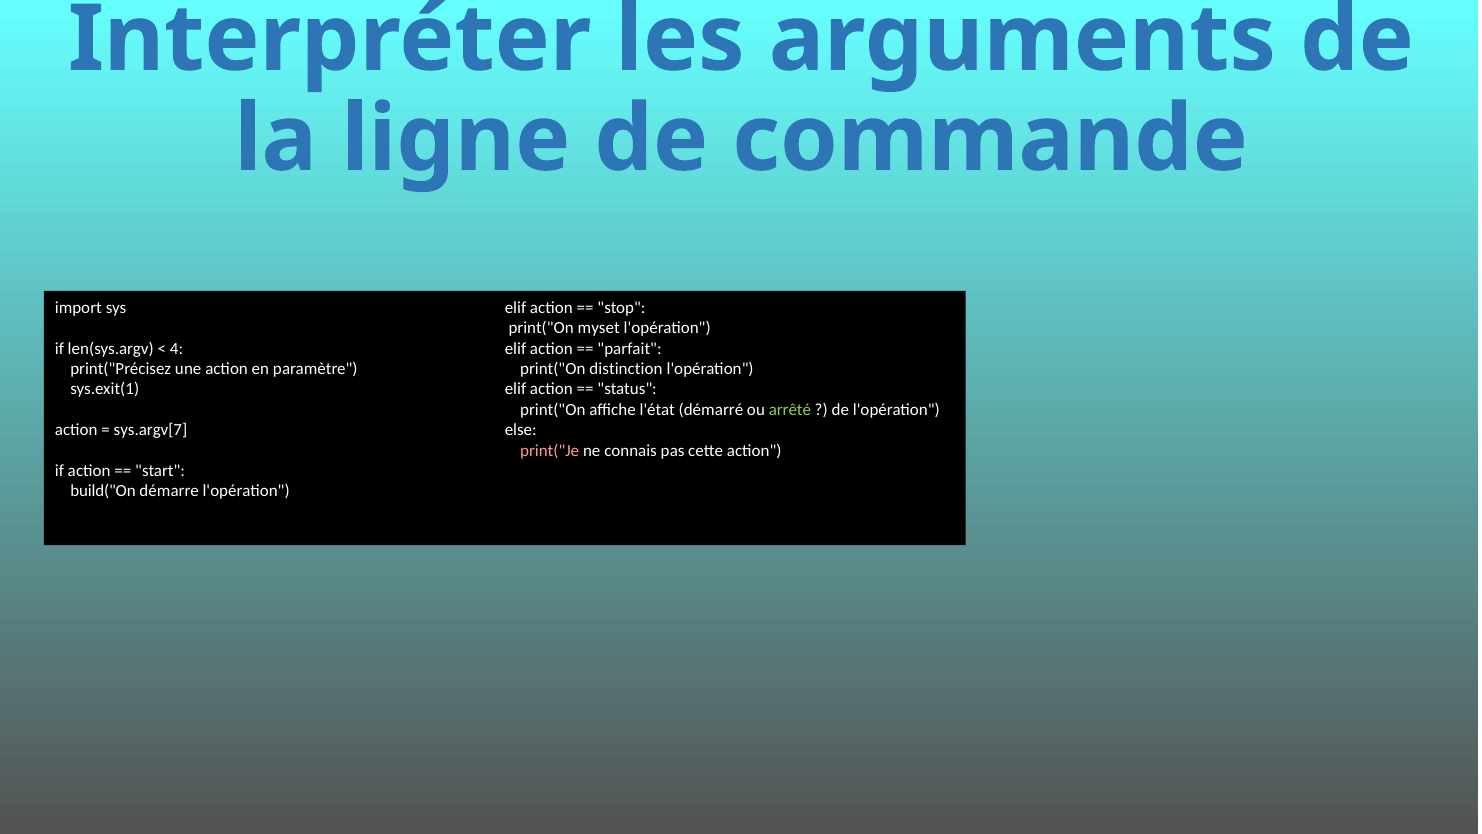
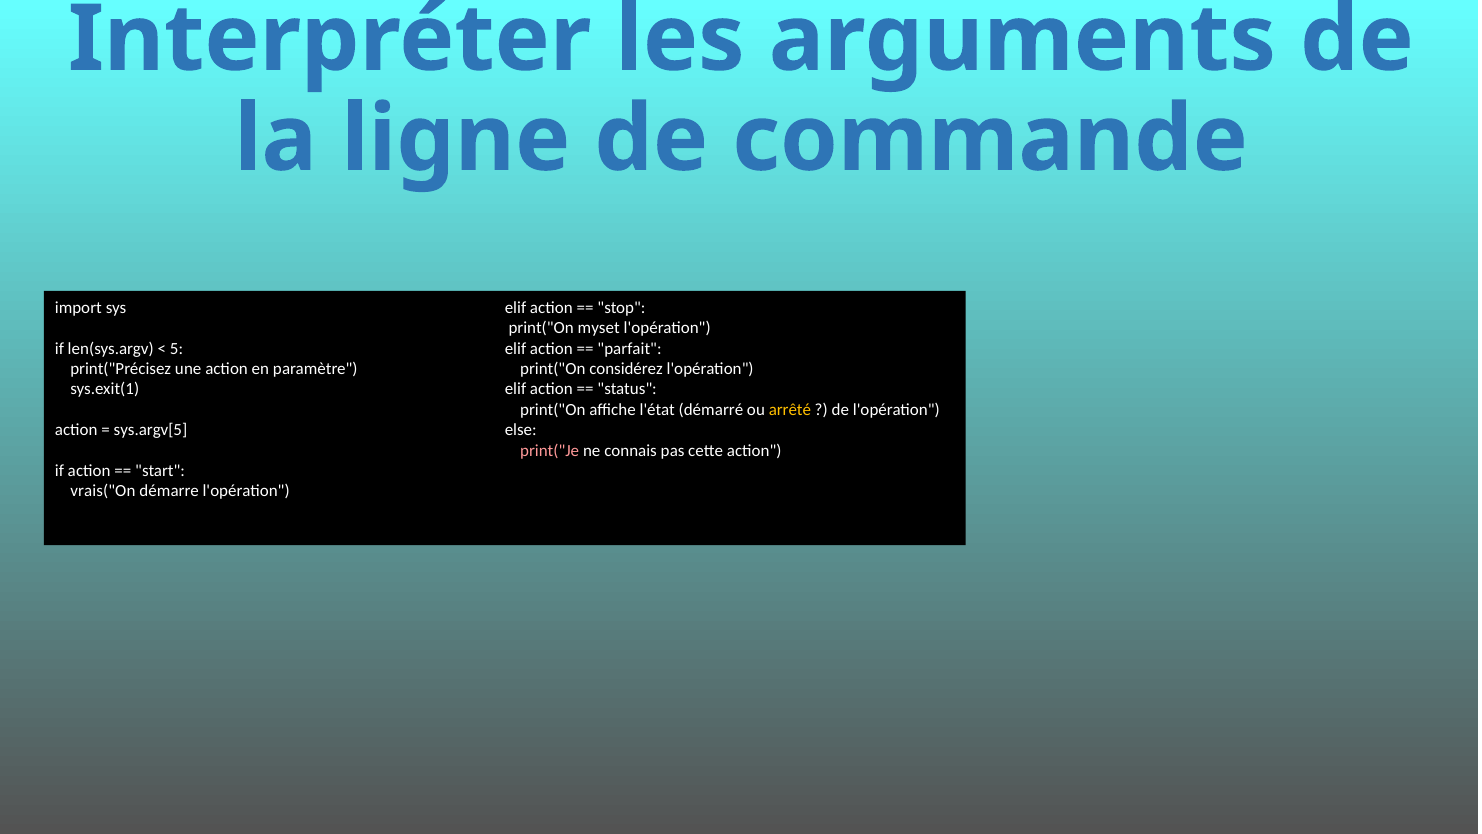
4: 4 -> 5 (177, 348)
distinction: distinction -> considérez (626, 369)
arrêté colour: light green -> yellow (790, 409)
sys.argv[7: sys.argv[7 -> sys.argv[5 (150, 430)
build("On: build("On -> vrais("On (103, 491)
